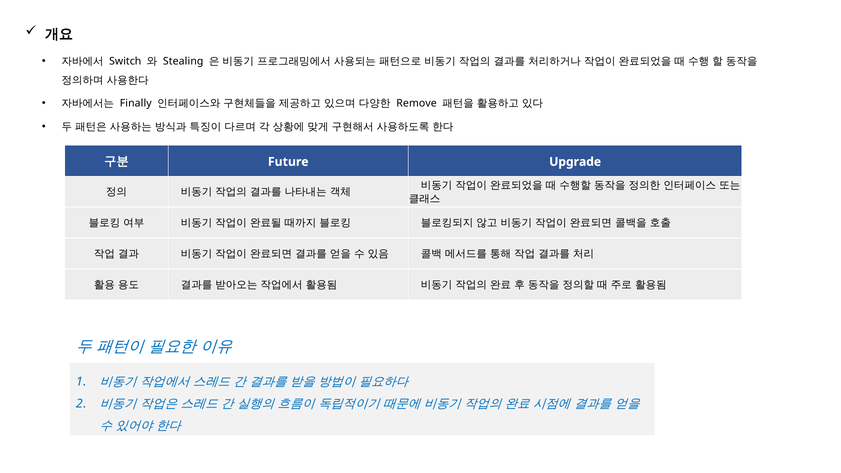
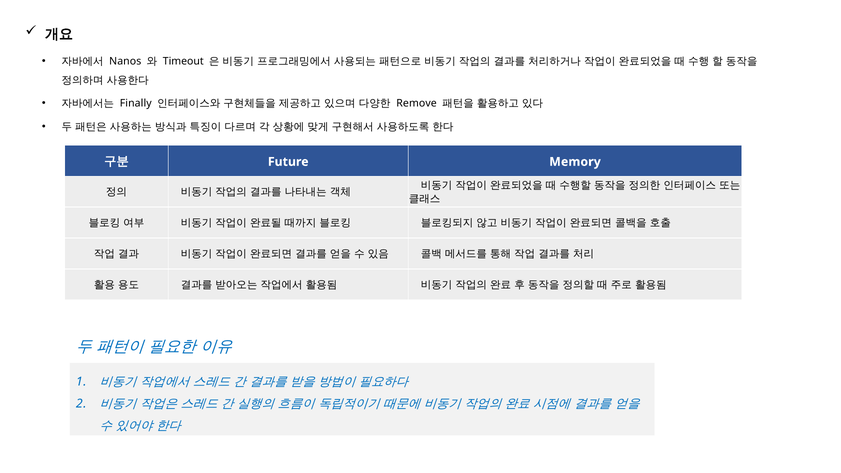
Switch: Switch -> Nanos (125, 61)
Stealing: Stealing -> Timeout (183, 61)
Upgrade: Upgrade -> Memory (575, 162)
